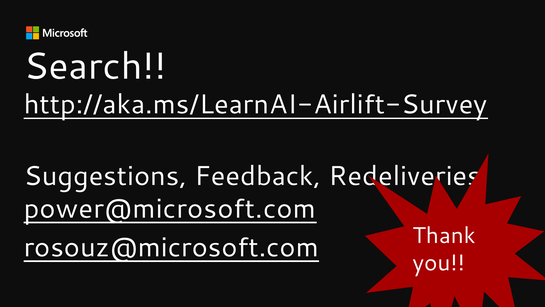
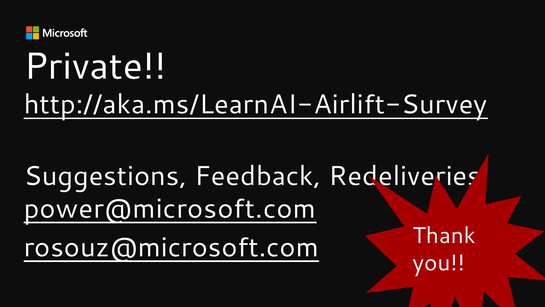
Search: Search -> Private (95, 66)
